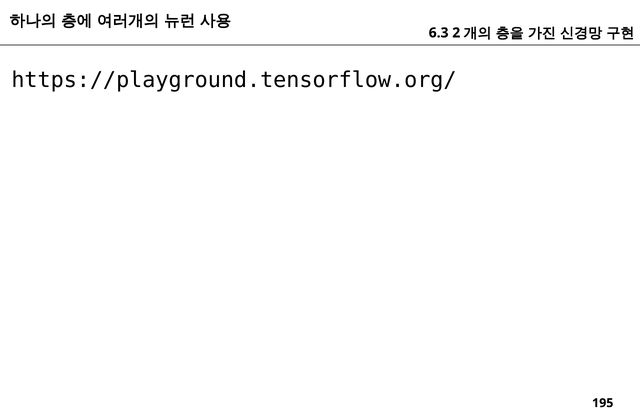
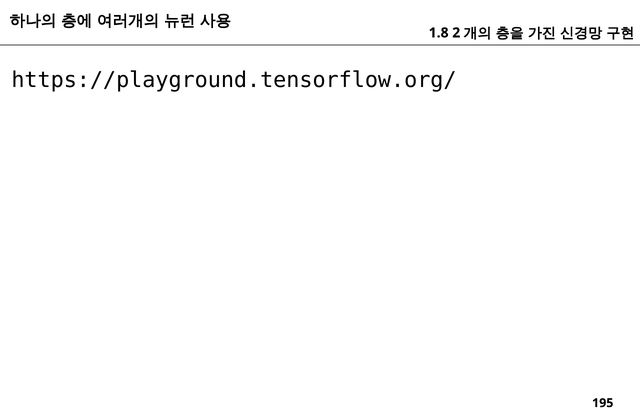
6.3: 6.3 -> 1.8 (439, 33)
